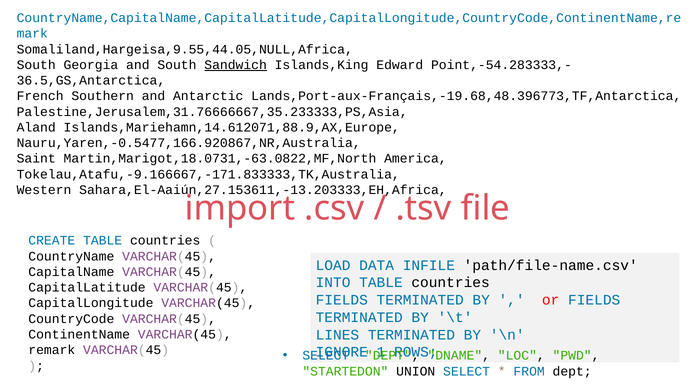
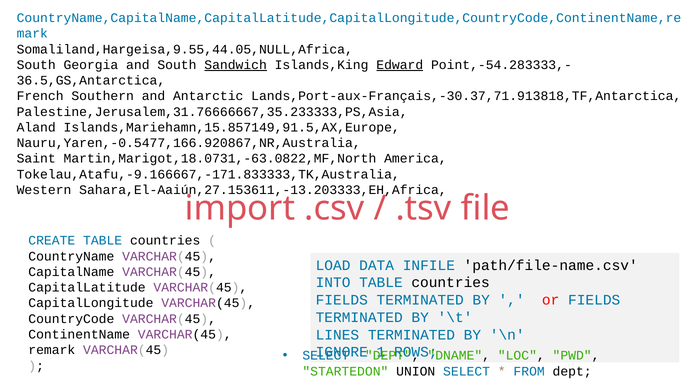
Edward underline: none -> present (400, 65)
Lands,Port-aux-Français,-19.68,48.396773,TF,Antarctica: Lands,Port-aux-Français,-19.68,48.396773,TF,Antarctica -> Lands,Port-aux-Français,-30.37,71.913818,TF,Antarctica (466, 96)
Islands,Mariehamn,14.612071,88.9,AX,Europe: Islands,Mariehamn,14.612071,88.9,AX,Europe -> Islands,Mariehamn,15.857149,91.5,AX,Europe (232, 127)
